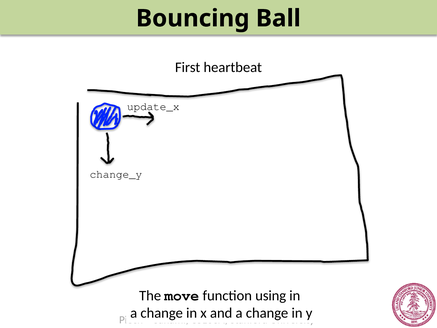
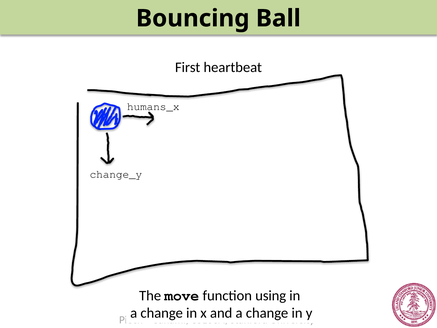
update_x: update_x -> humans_x (153, 106)
